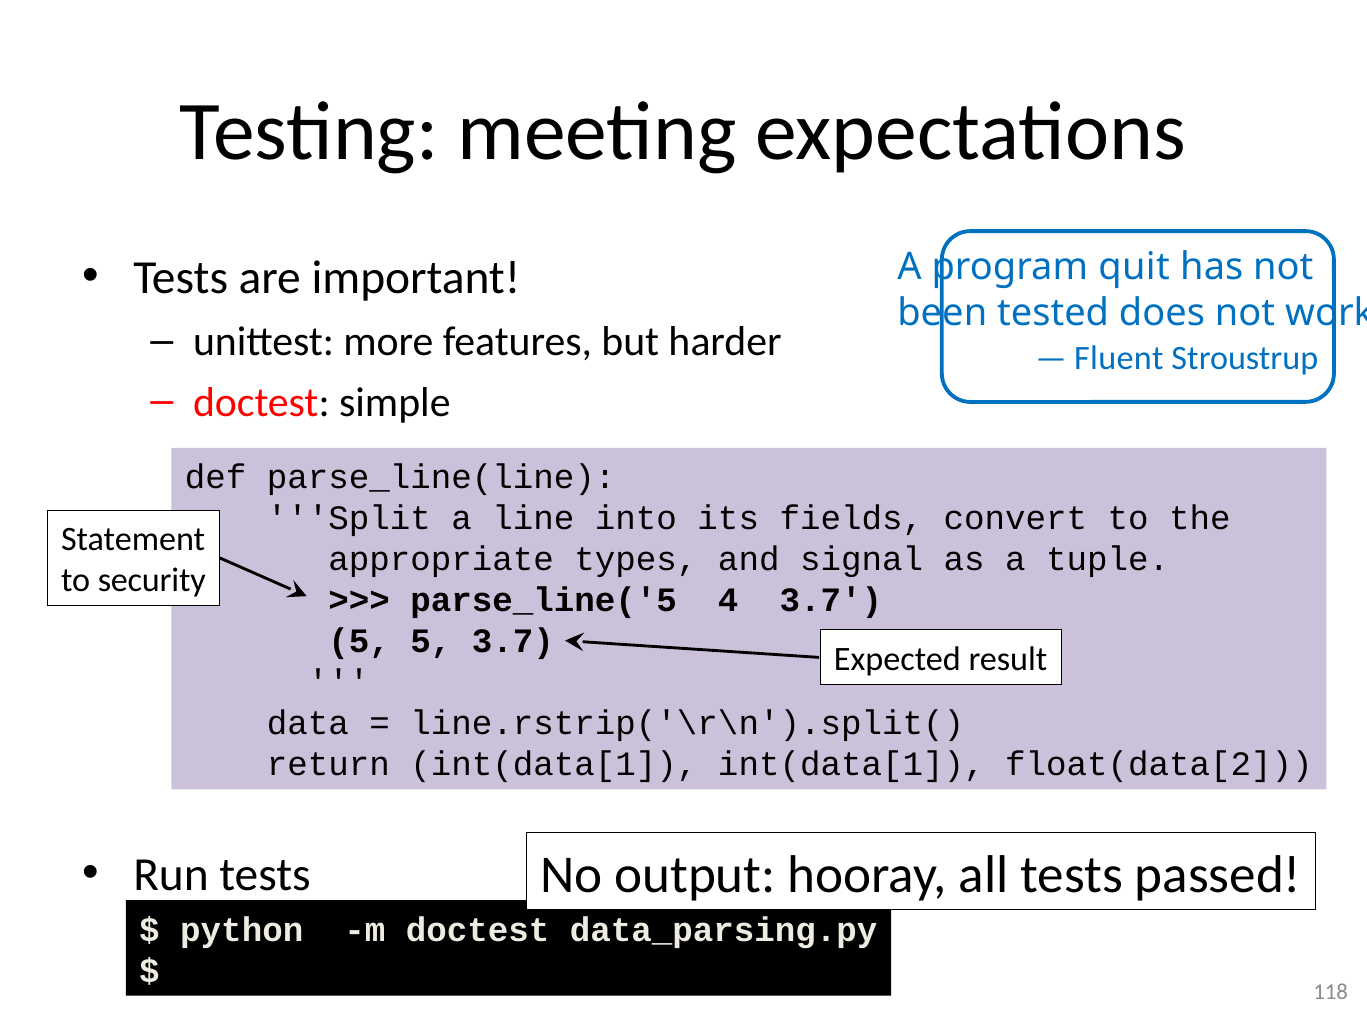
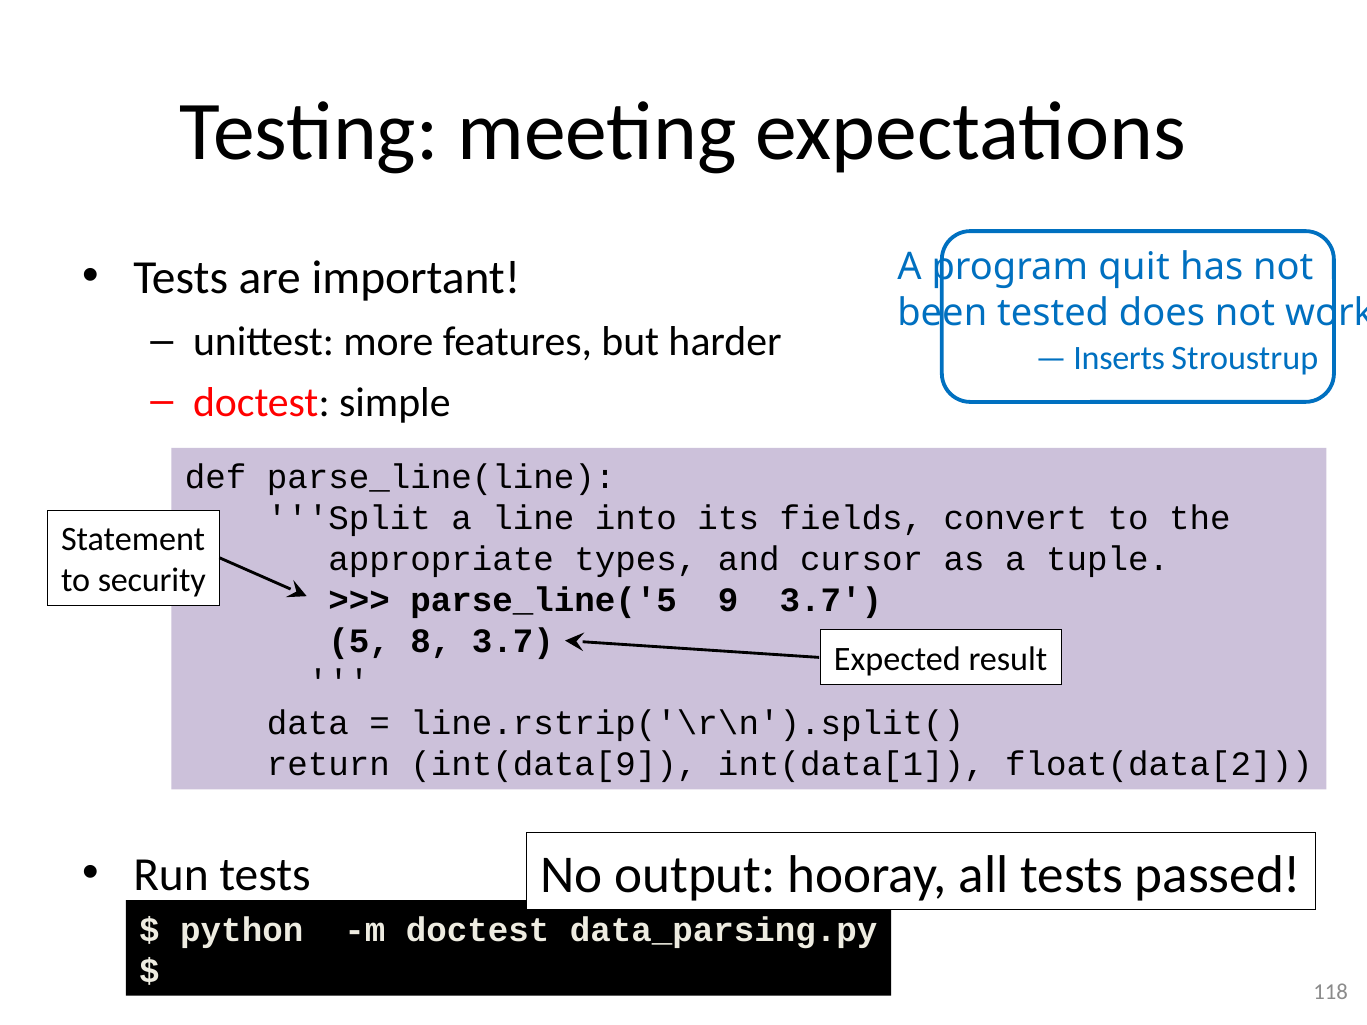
Fluent: Fluent -> Inserts (1119, 359)
signal: signal -> cursor (862, 560)
4: 4 -> 9 (728, 601)
5 5: 5 -> 8 (431, 642)
return int(data[1: int(data[1 -> int(data[9 (554, 765)
